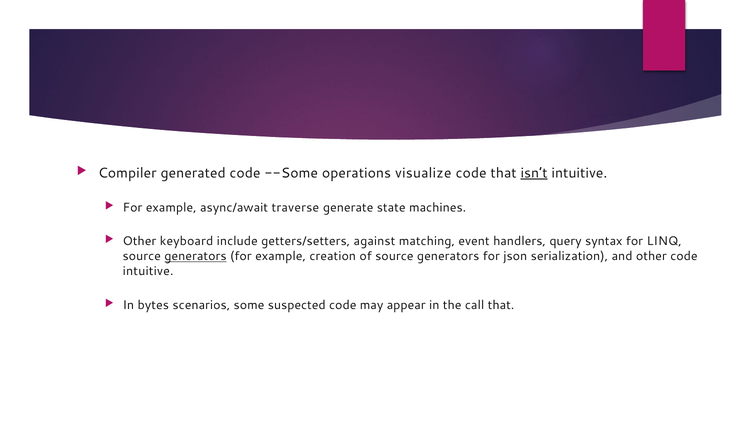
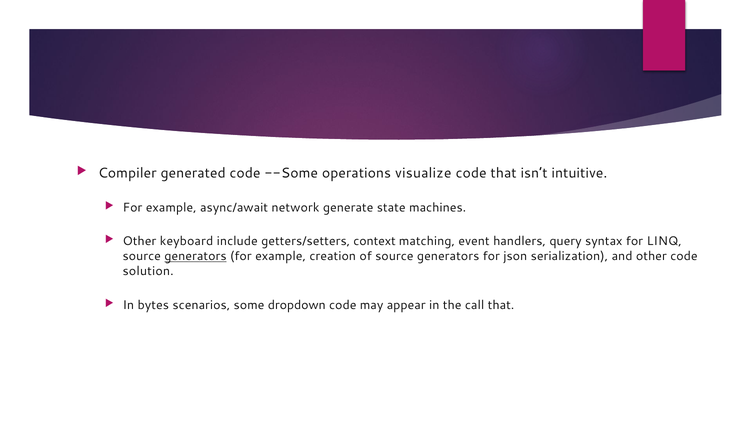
isn’t underline: present -> none (534, 173)
traverse: traverse -> network (295, 207)
against: against -> context (375, 241)
intuitive: intuitive -> solution (148, 271)
suspected: suspected -> dropdown (297, 305)
